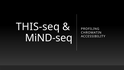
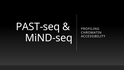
THIS-seq: THIS-seq -> PAST-seq (38, 27)
